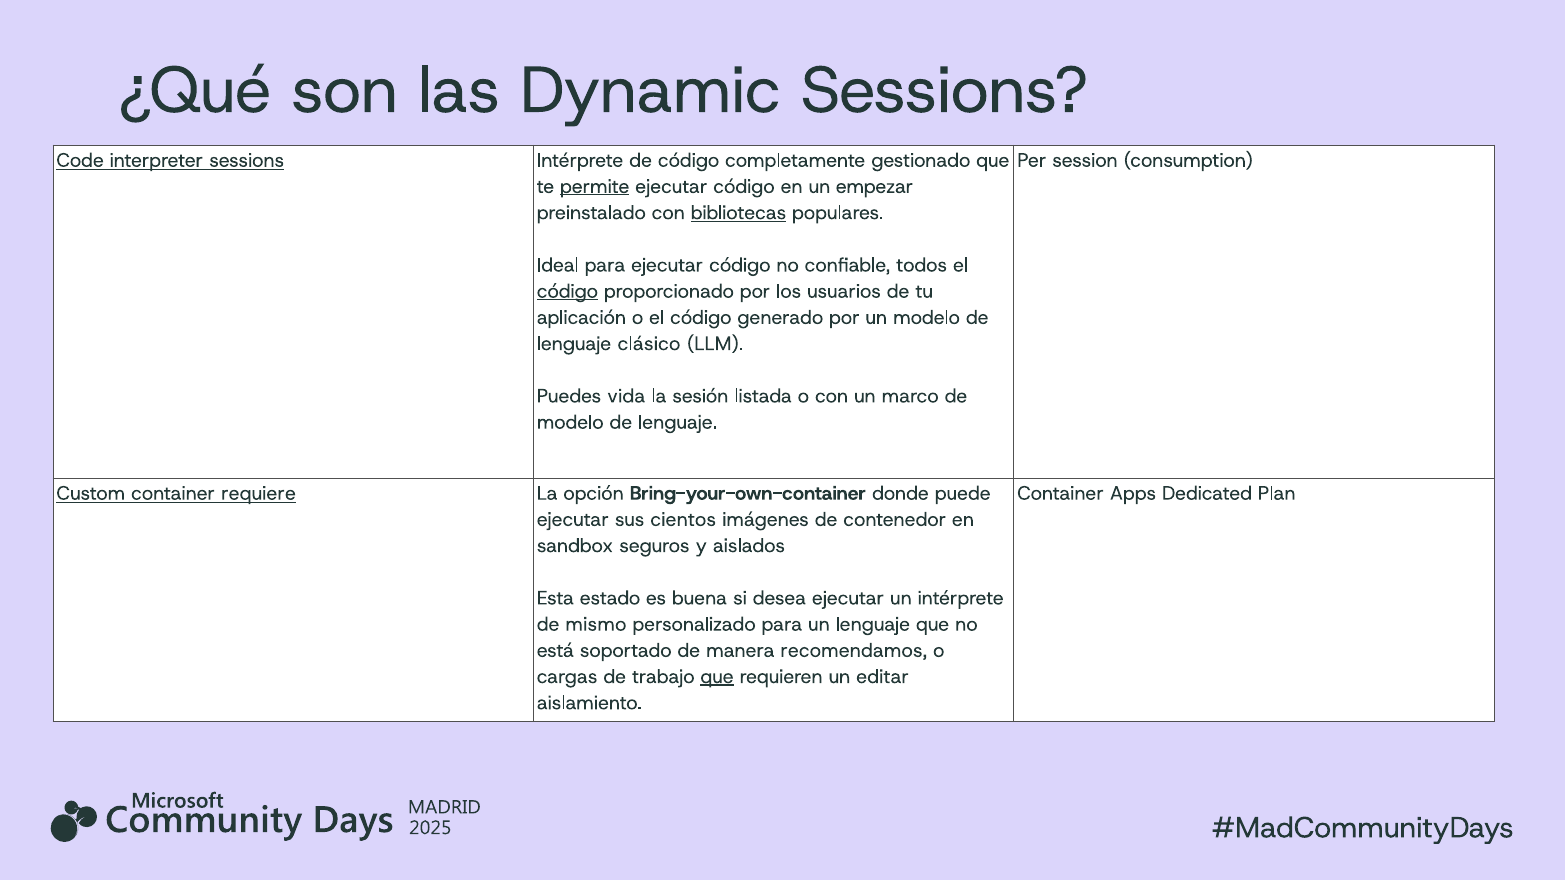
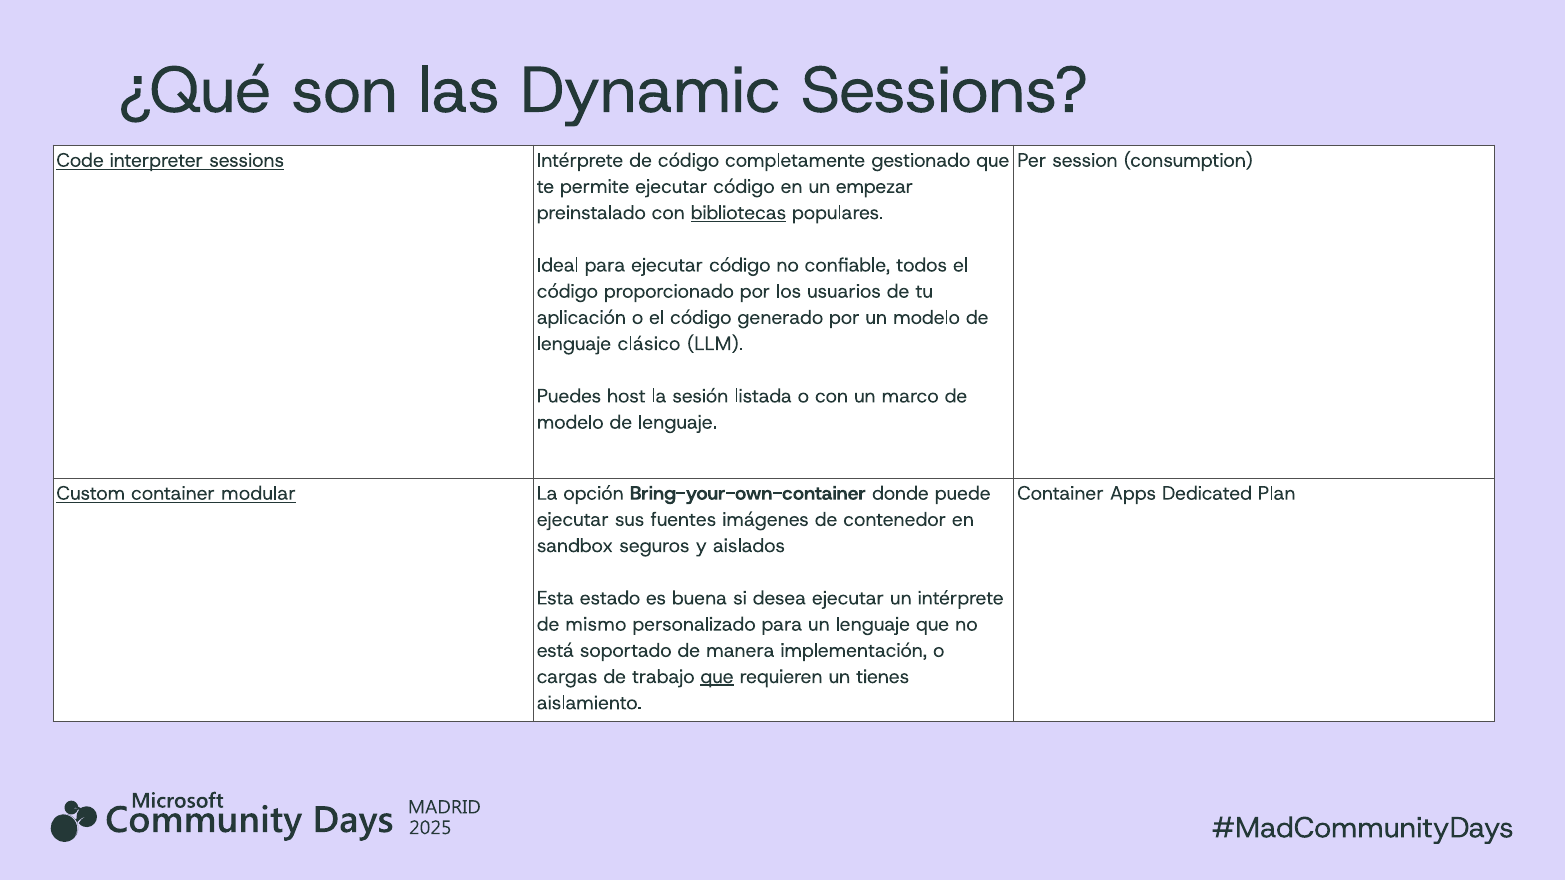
permite underline: present -> none (595, 187)
código underline: present -> none (567, 291)
vida: vida -> host (626, 396)
requiere: requiere -> modular (258, 493)
cientos: cientos -> fuentes (683, 520)
recomendamos: recomendamos -> implementación (854, 651)
editar: editar -> tienes (883, 677)
